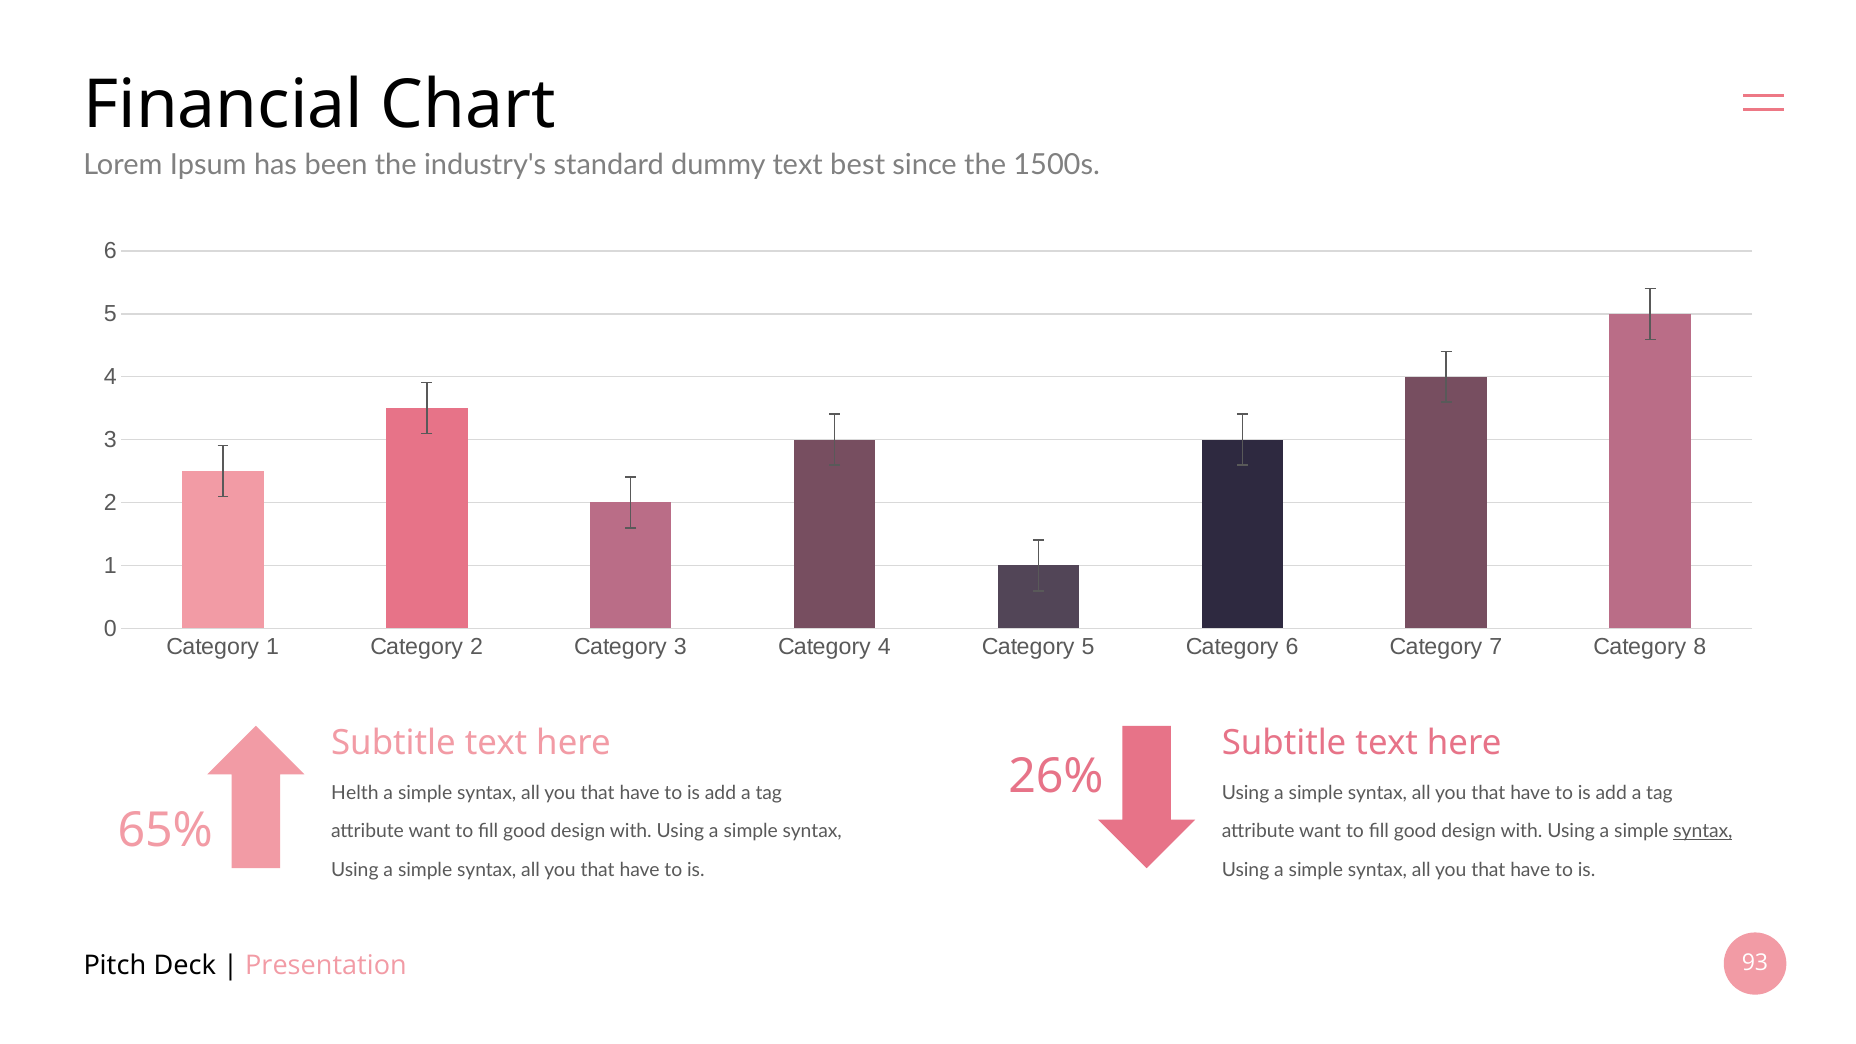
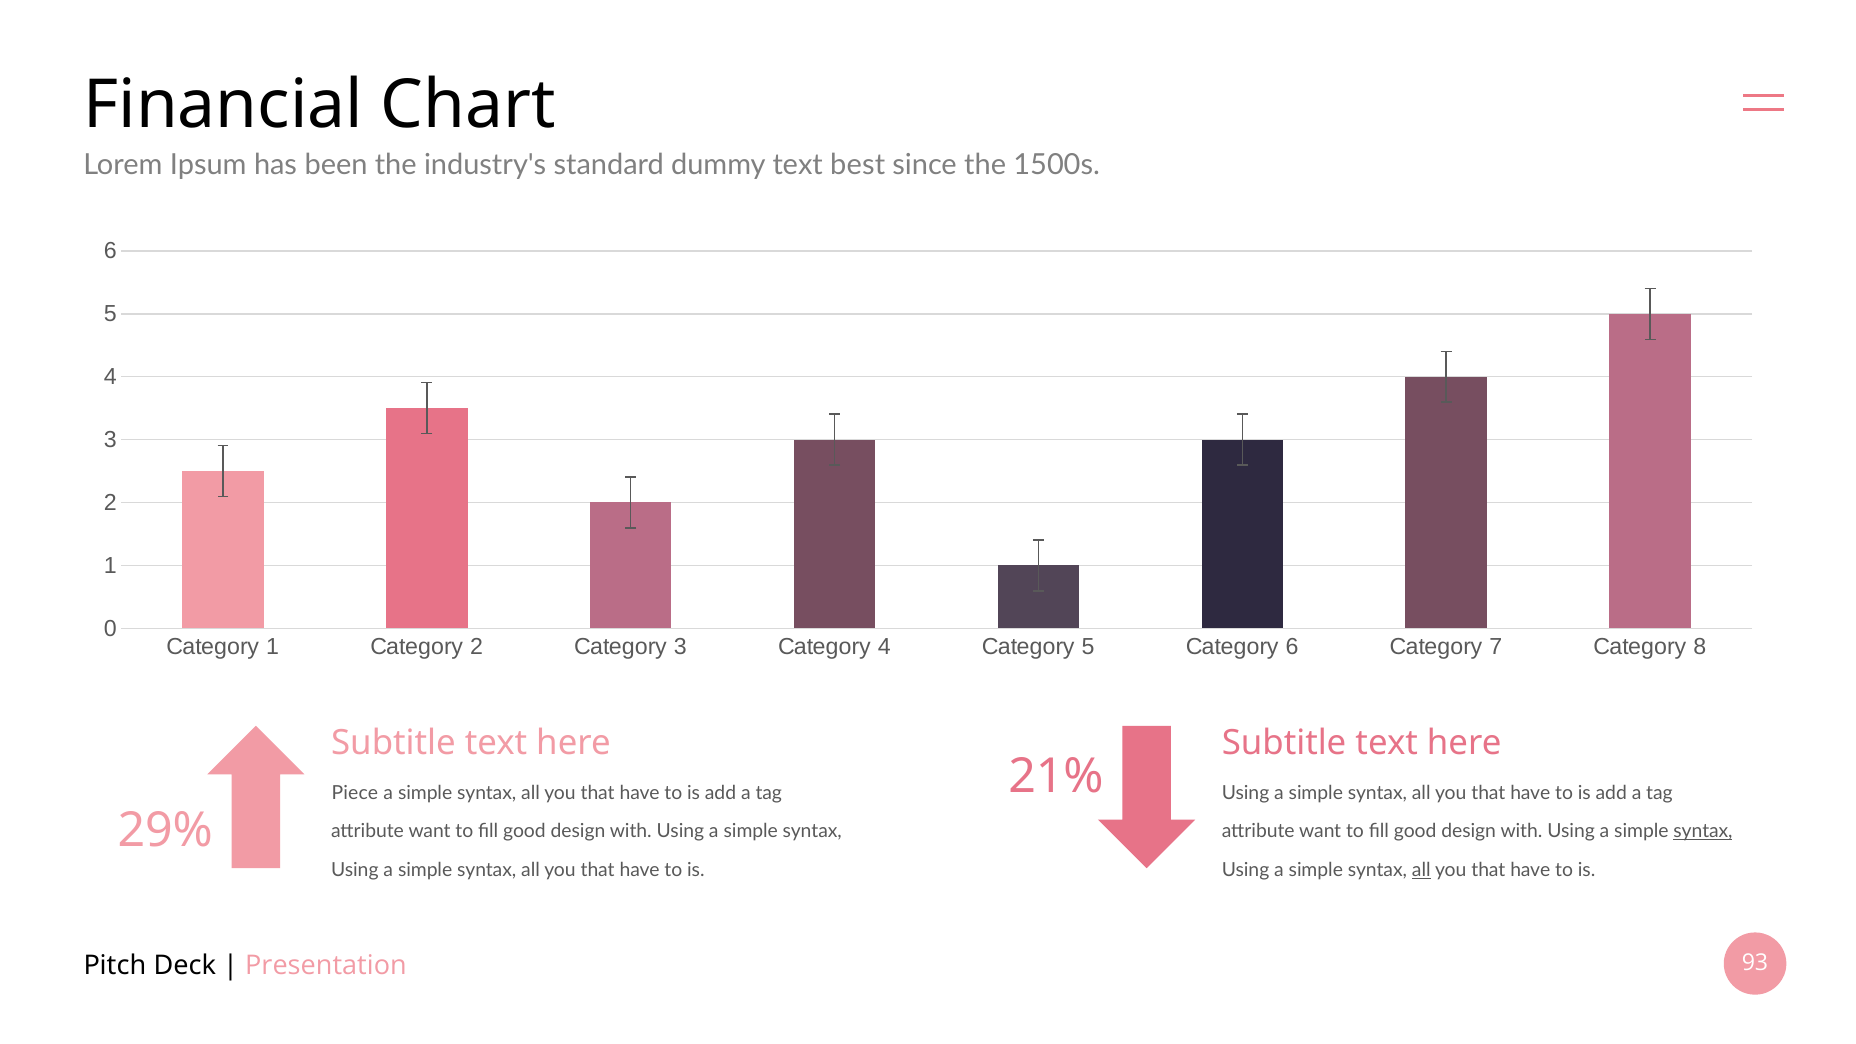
26%: 26% -> 21% (1056, 776)
Helth: Helth -> Piece (355, 793)
65%: 65% -> 29% (165, 831)
all underline: none -> present (1421, 870)
